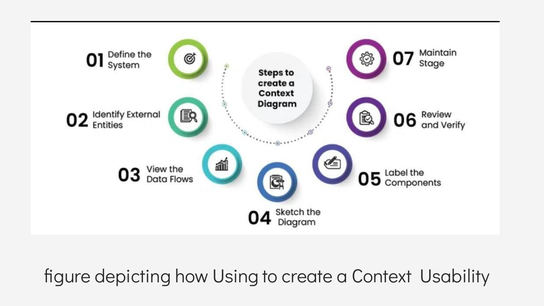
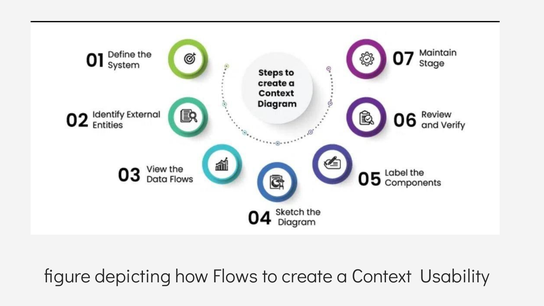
Using: Using -> Flows (235, 276)
